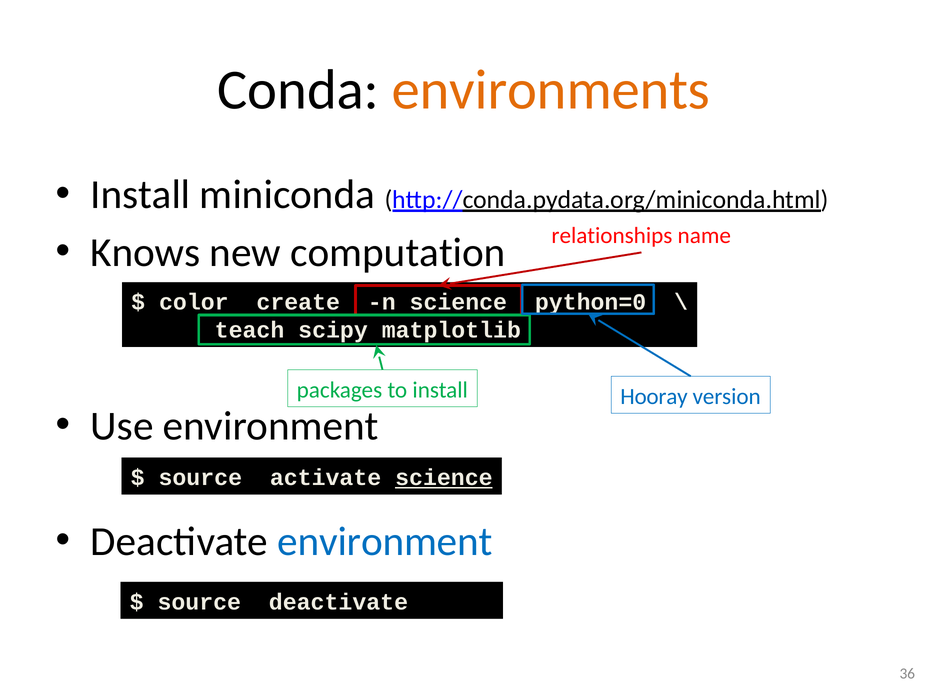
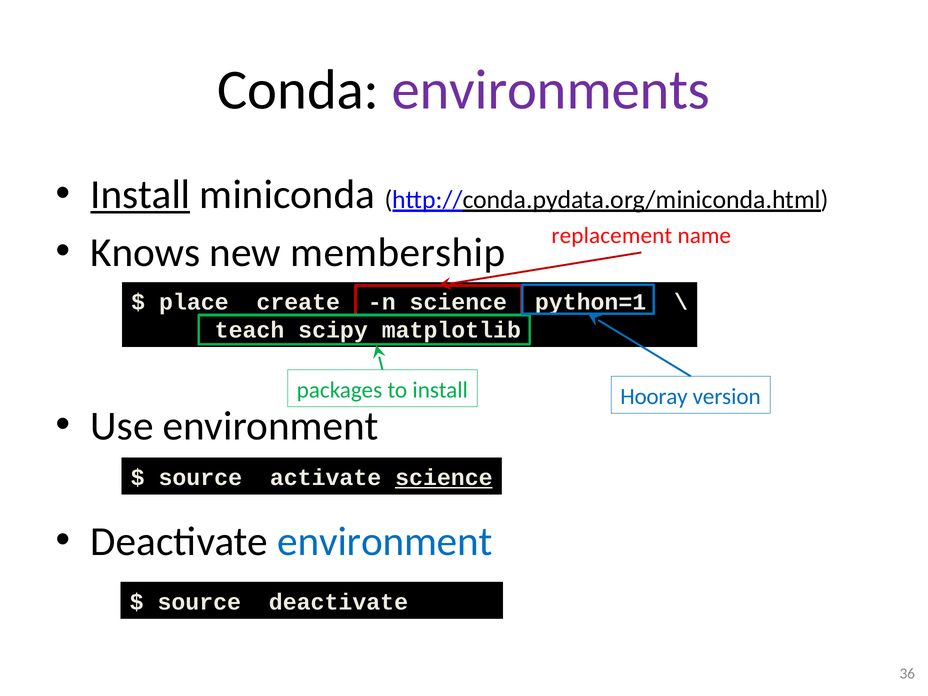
environments colour: orange -> purple (551, 90)
Install underline: none -> present (140, 195)
relationships: relationships -> replacement (612, 236)
computation: computation -> membership (398, 253)
color: color -> place (194, 302)
python=0: python=0 -> python=1 (591, 302)
